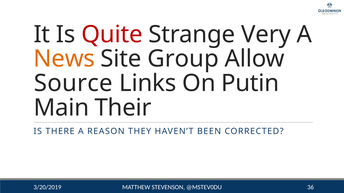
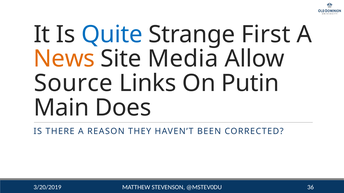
Quite colour: red -> blue (112, 34)
Very: Very -> First (266, 34)
Group: Group -> Media (183, 59)
Their: Their -> Does (123, 108)
